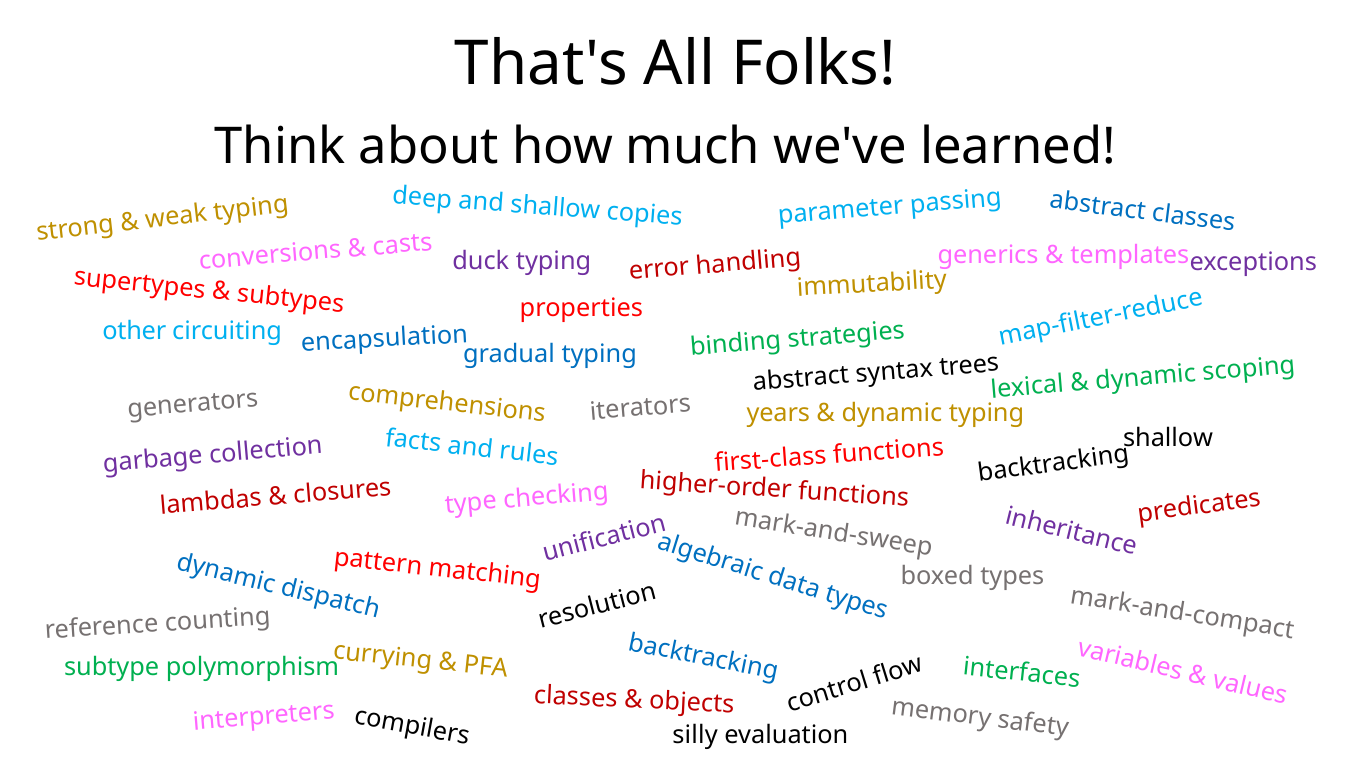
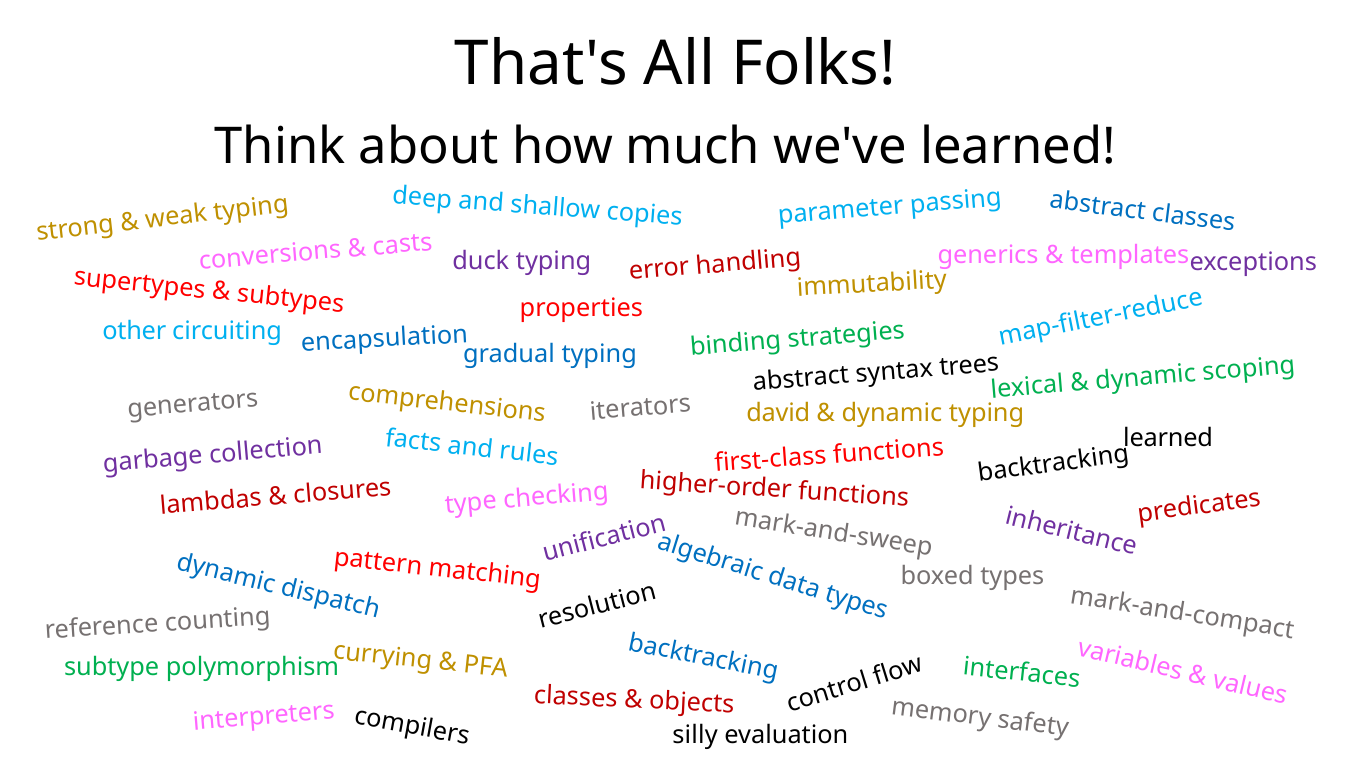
years: years -> david (778, 414)
collection shallow: shallow -> learned (1168, 438)
